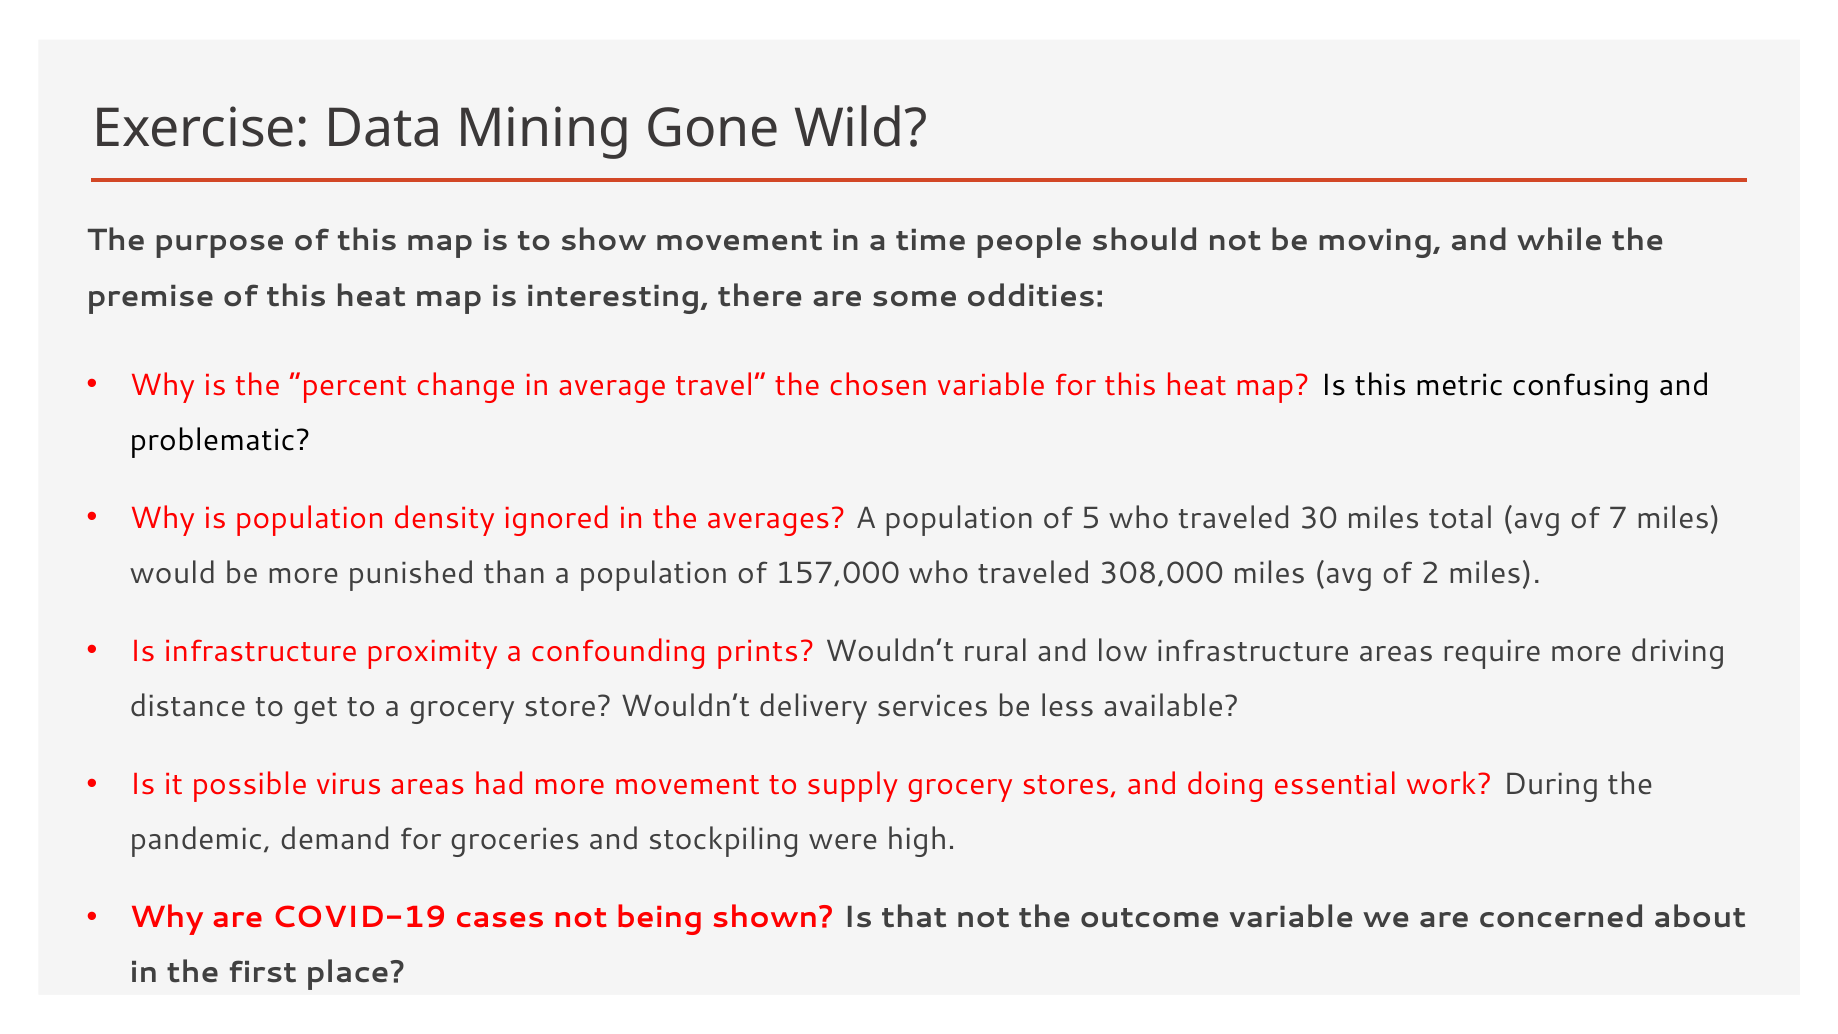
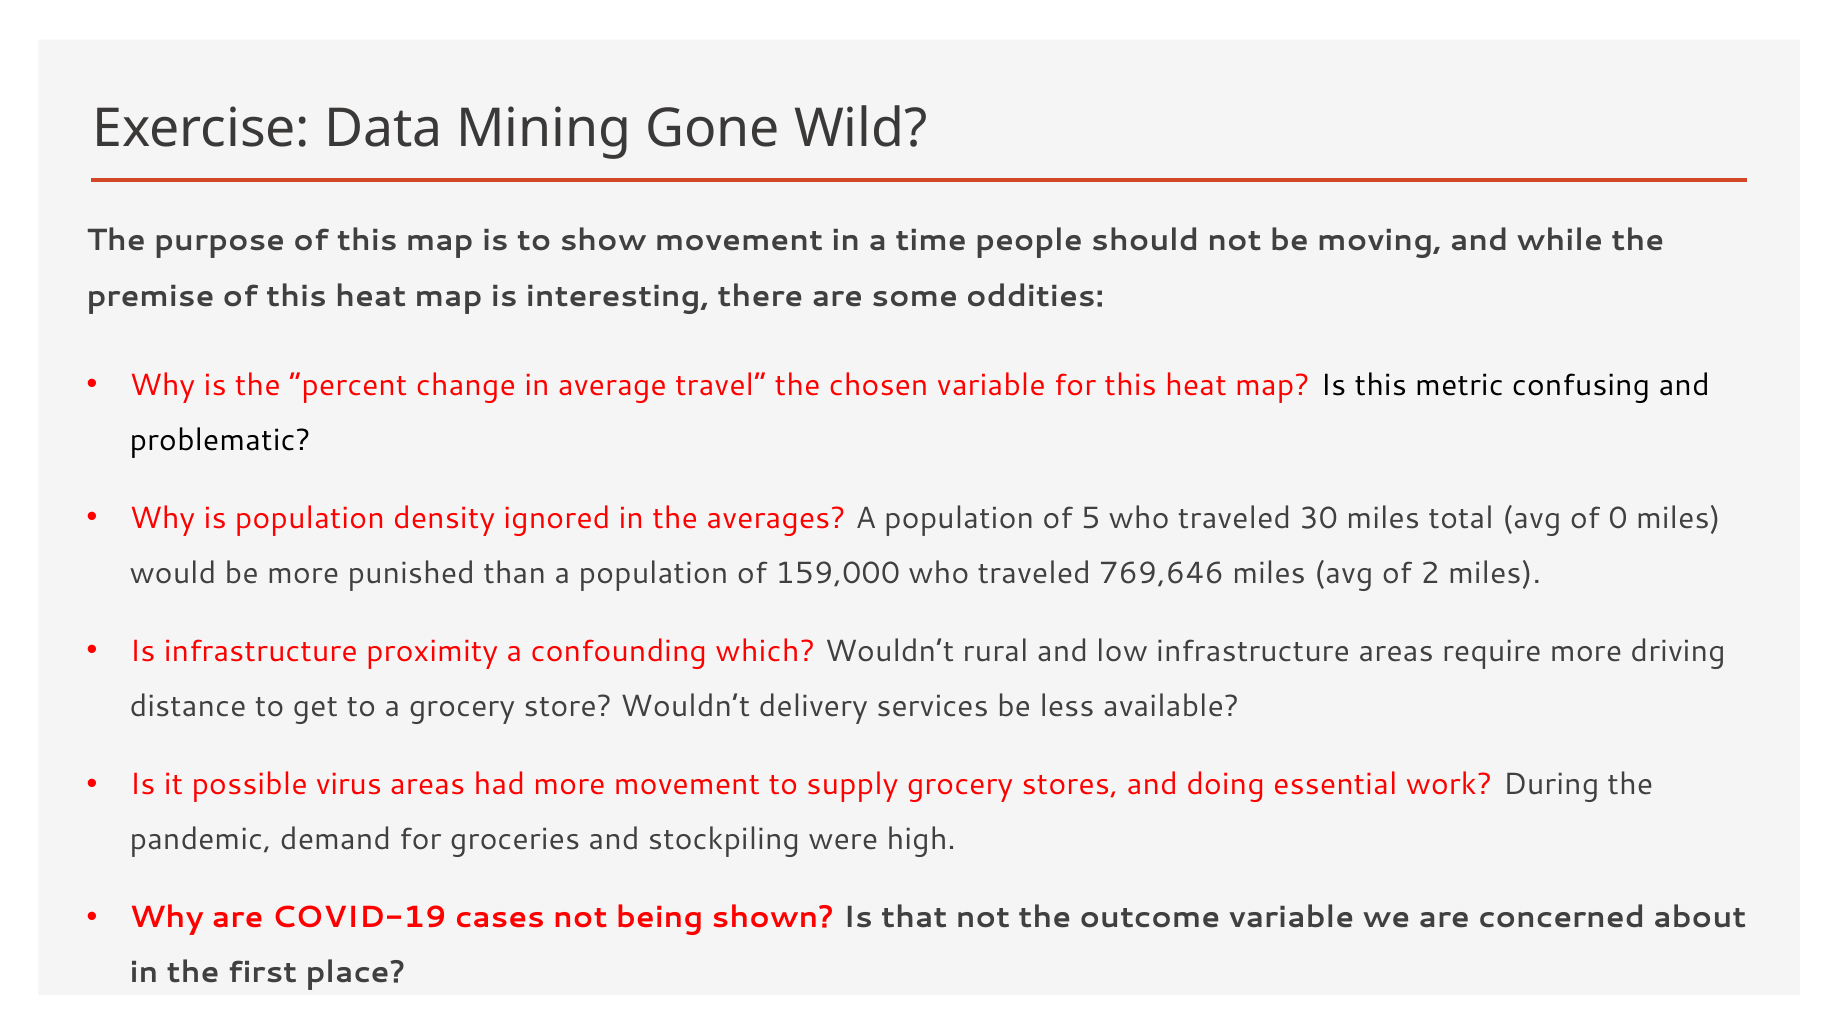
7: 7 -> 0 (1618, 518)
157,000: 157,000 -> 159,000 (838, 573)
308,000: 308,000 -> 769,646 (1162, 573)
prints: prints -> which (765, 652)
